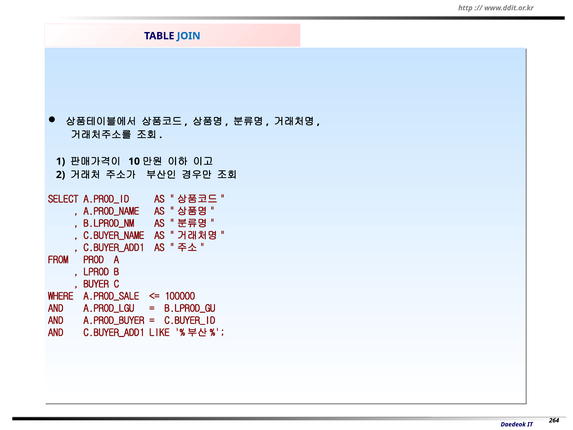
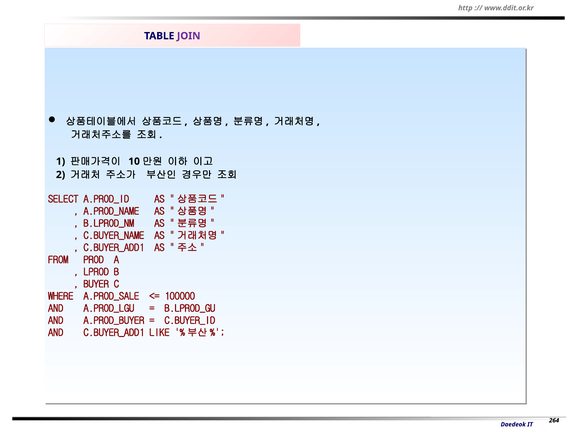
JOIN colour: blue -> purple (189, 36)
